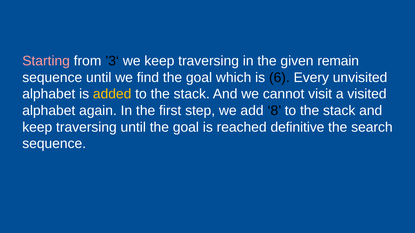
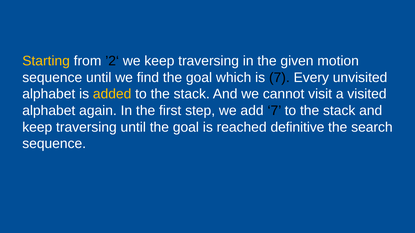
Starting colour: pink -> yellow (46, 61)
’3‘: ’3‘ -> ’2‘ (112, 61)
remain: remain -> motion (338, 61)
is 6: 6 -> 7 (279, 78)
add 8: 8 -> 7 (274, 111)
